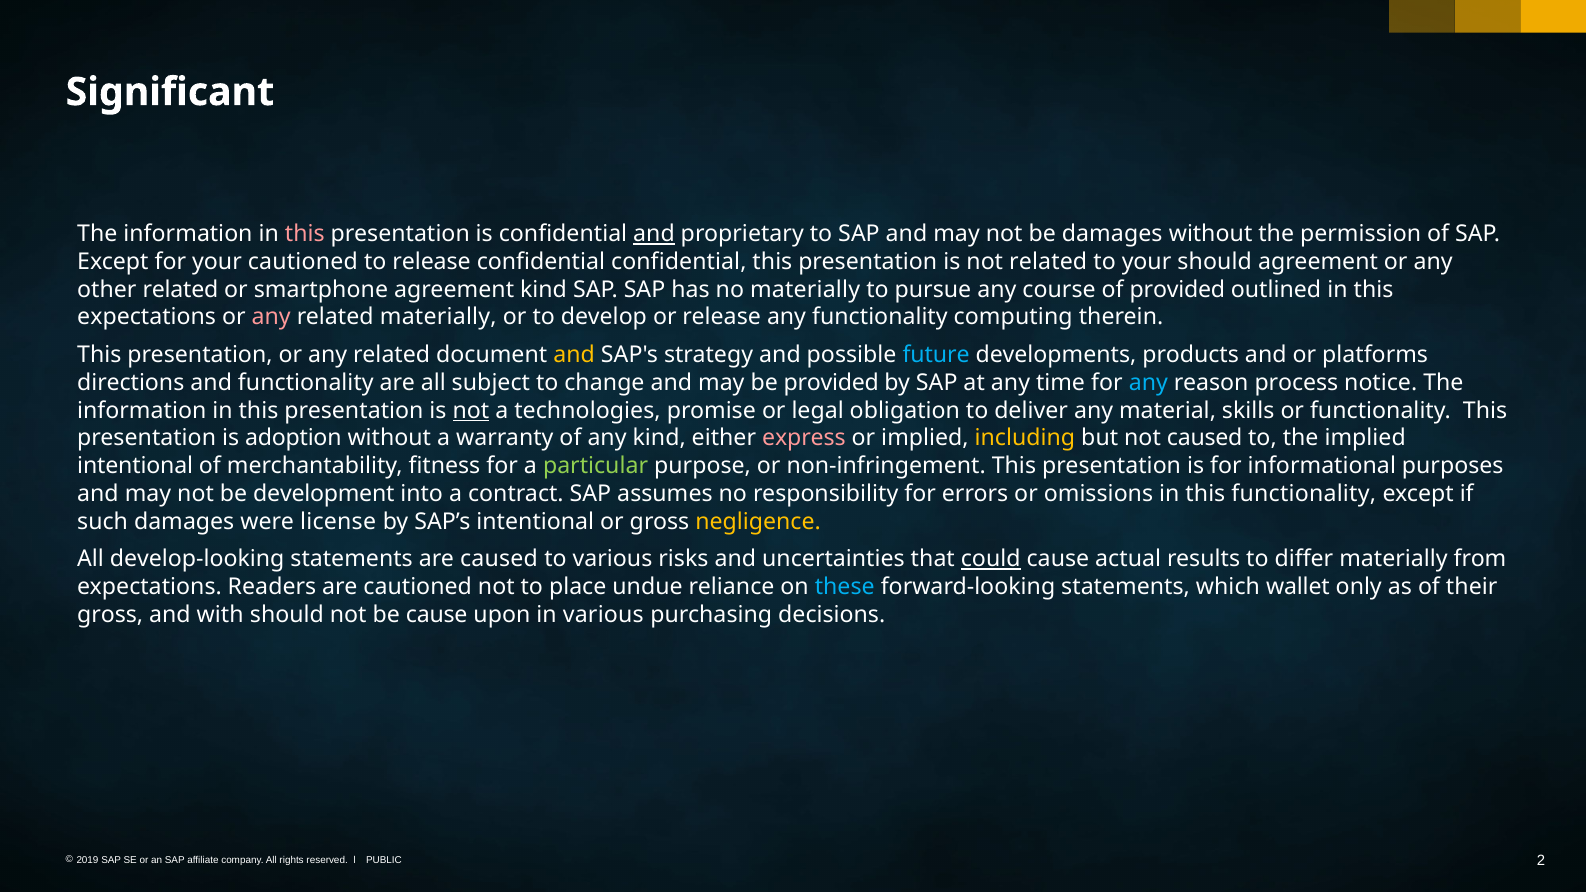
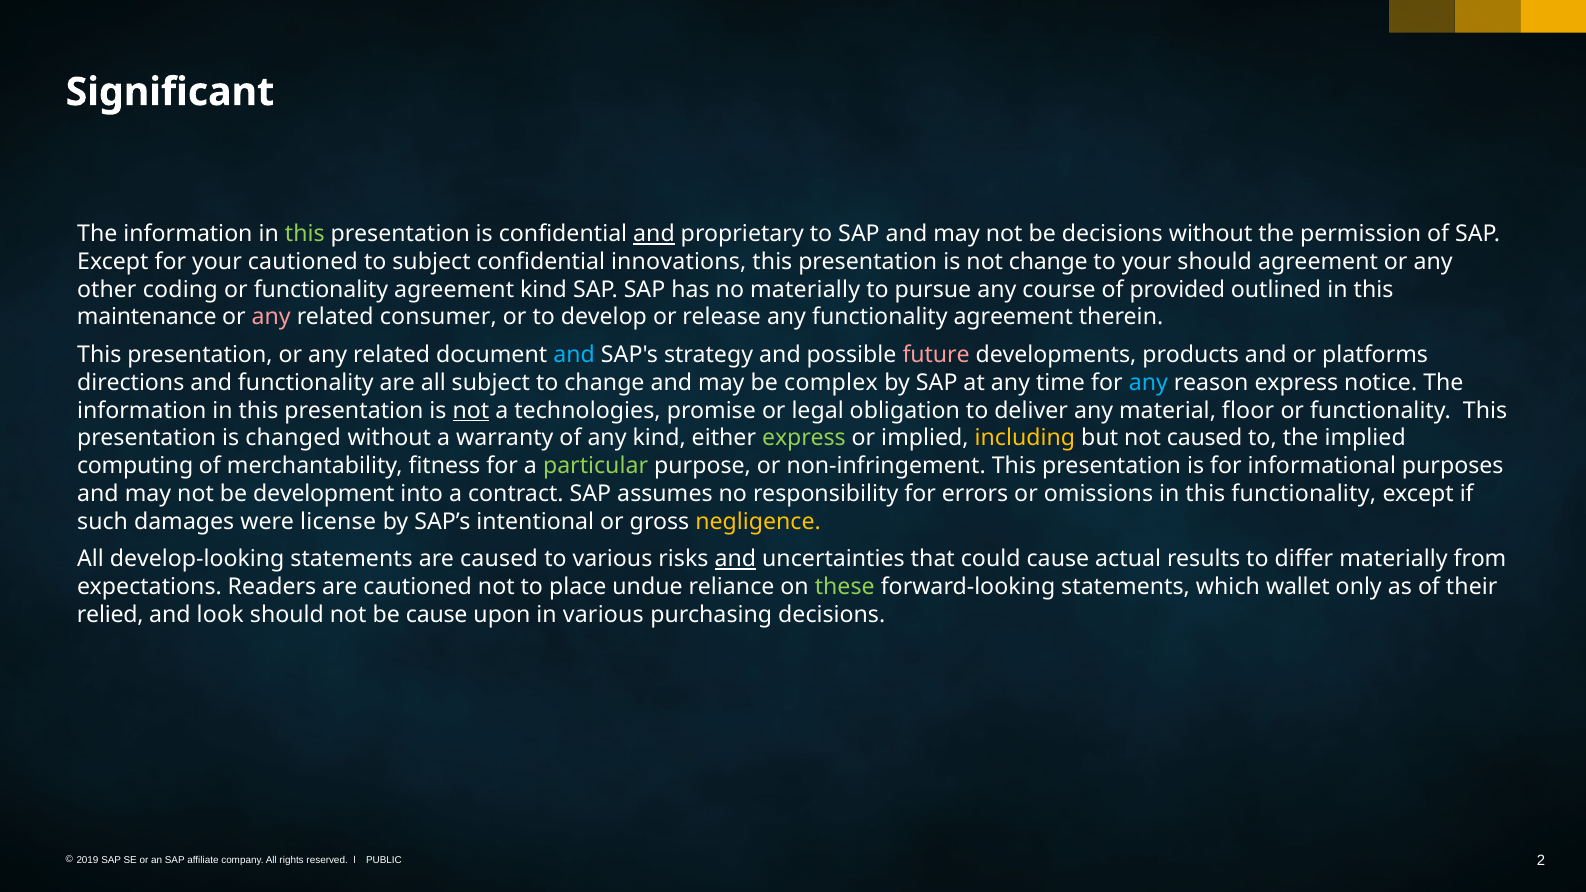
this colour: pink -> light green (305, 234)
be damages: damages -> decisions (1112, 234)
to release: release -> subject (432, 262)
confidential confidential: confidential -> innovations (679, 262)
not related: related -> change (1048, 262)
other related: related -> coding (180, 289)
smartphone: smartphone -> functionality (321, 289)
expectations: expectations -> maintenance (147, 317)
related materially: materially -> consumer (438, 317)
any functionality computing: computing -> agreement (1013, 317)
and colour: yellow -> light blue (574, 355)
future colour: light blue -> pink (936, 355)
be provided: provided -> complex (831, 383)
reason process: process -> express (1296, 383)
skills: skills -> floor (1248, 410)
adoption: adoption -> changed (293, 438)
express colour: pink -> light green (804, 438)
intentional: intentional -> computing (135, 466)
and underline: none -> present (735, 559)
could underline: present -> none (991, 559)
these colour: light blue -> light green (845, 587)
gross: gross -> relied (110, 615)
with: with -> look (220, 615)
